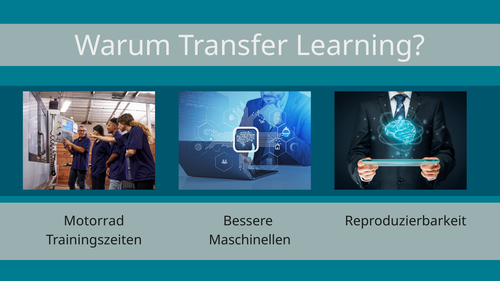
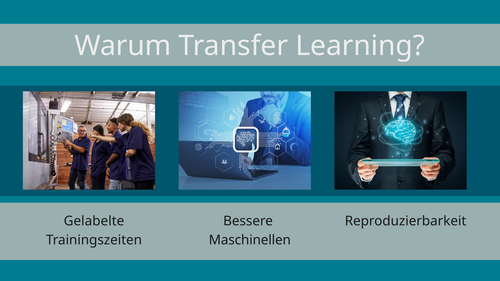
Motorrad: Motorrad -> Gelabelte (94, 221)
